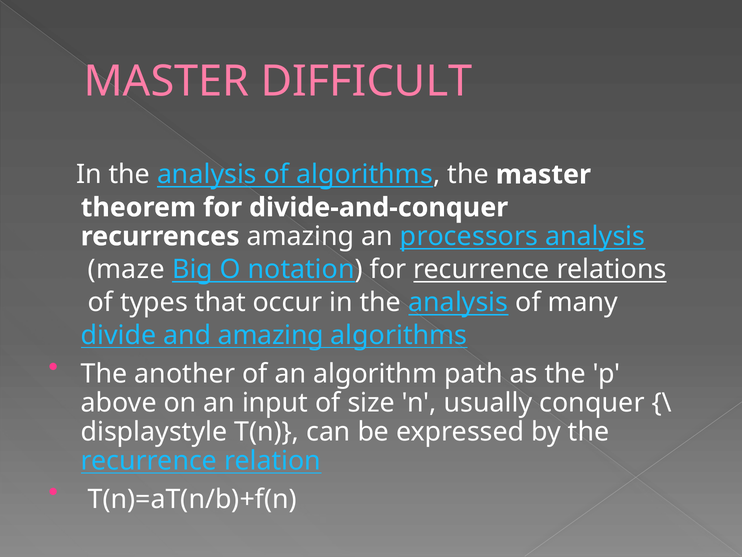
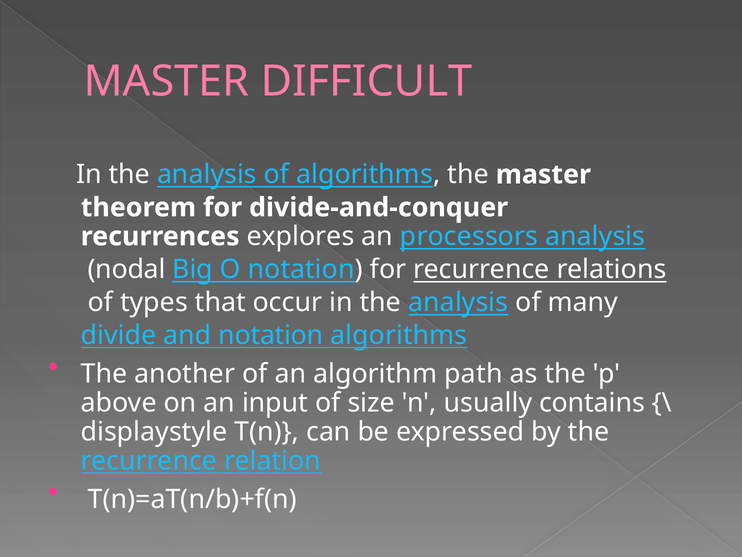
recurrences amazing: amazing -> explores (300, 236)
maze: maze -> nodal (127, 269)
and amazing: amazing -> notation (271, 335)
conquer: conquer -> contains (592, 403)
